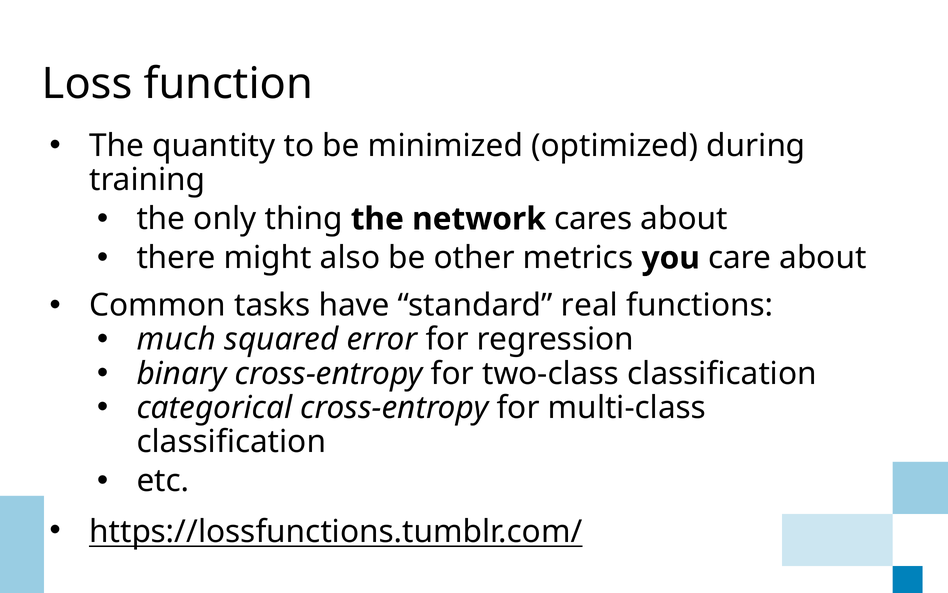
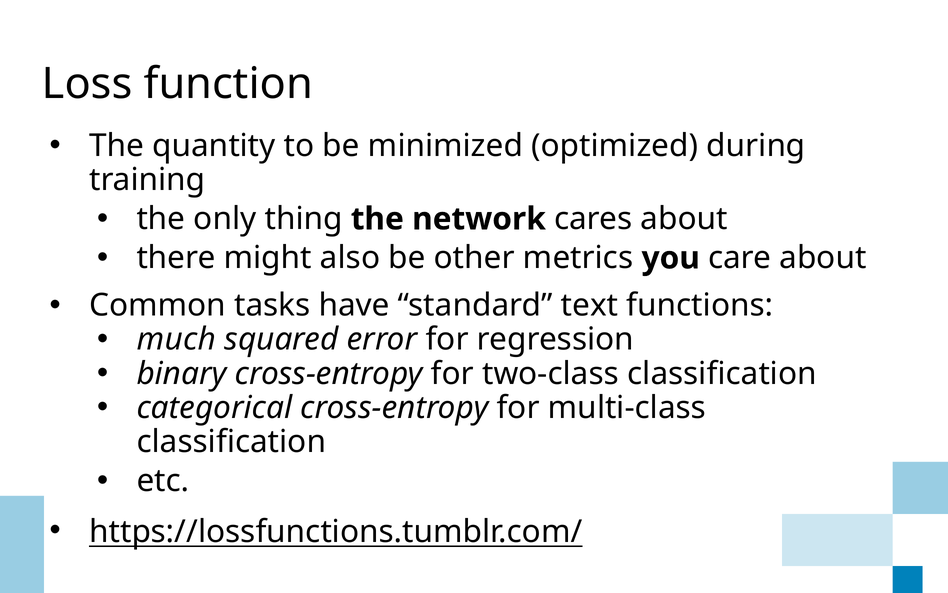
real: real -> text (589, 305)
